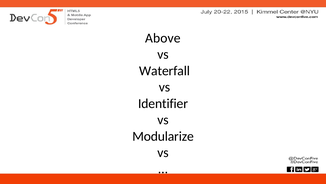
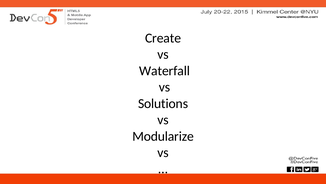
Above: Above -> Create (163, 38)
Identifier: Identifier -> Solutions (163, 103)
